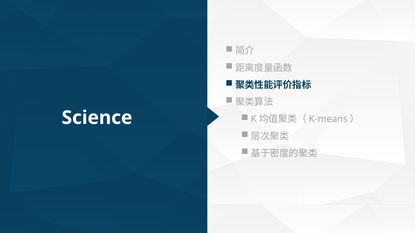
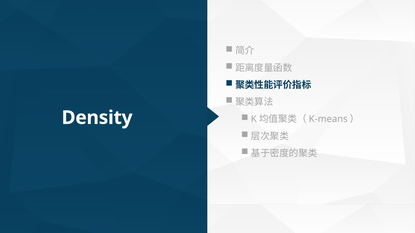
Science: Science -> Density (97, 118)
